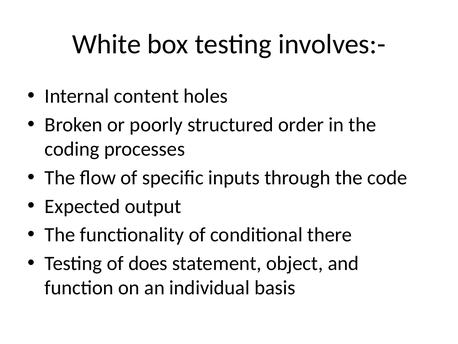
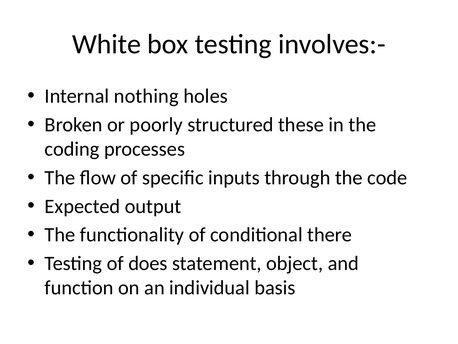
content: content -> nothing (146, 96)
order: order -> these (301, 125)
